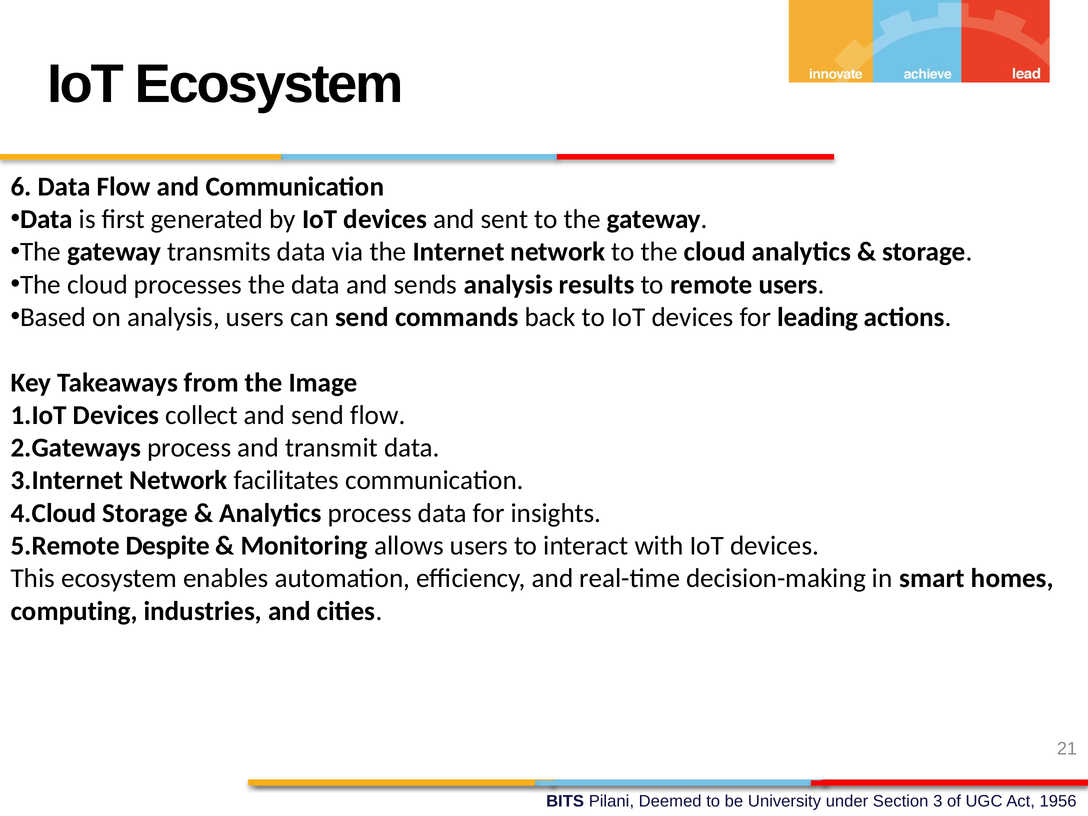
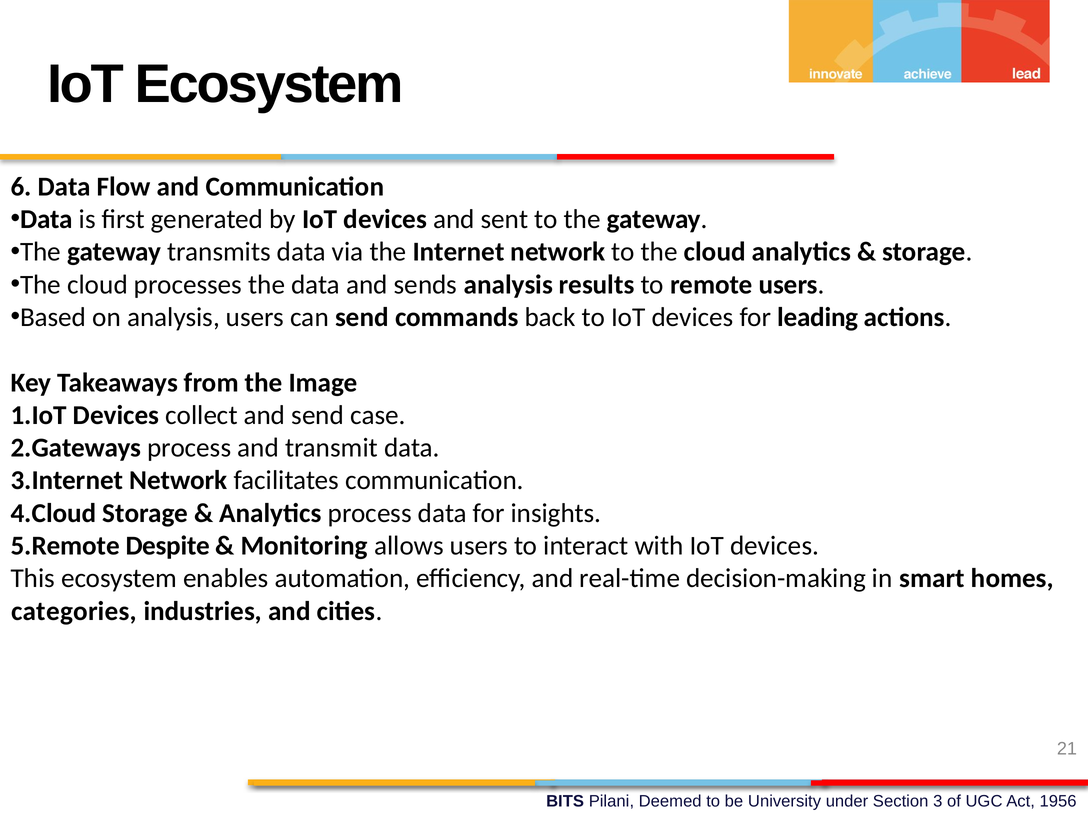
send flow: flow -> case (378, 415)
computing: computing -> categories (74, 611)
